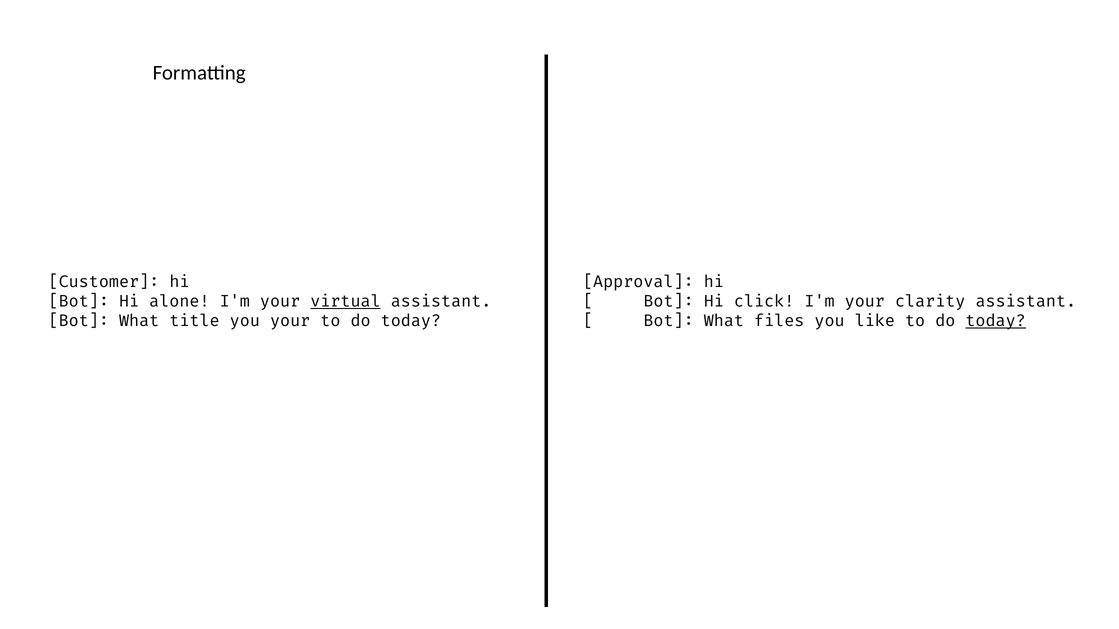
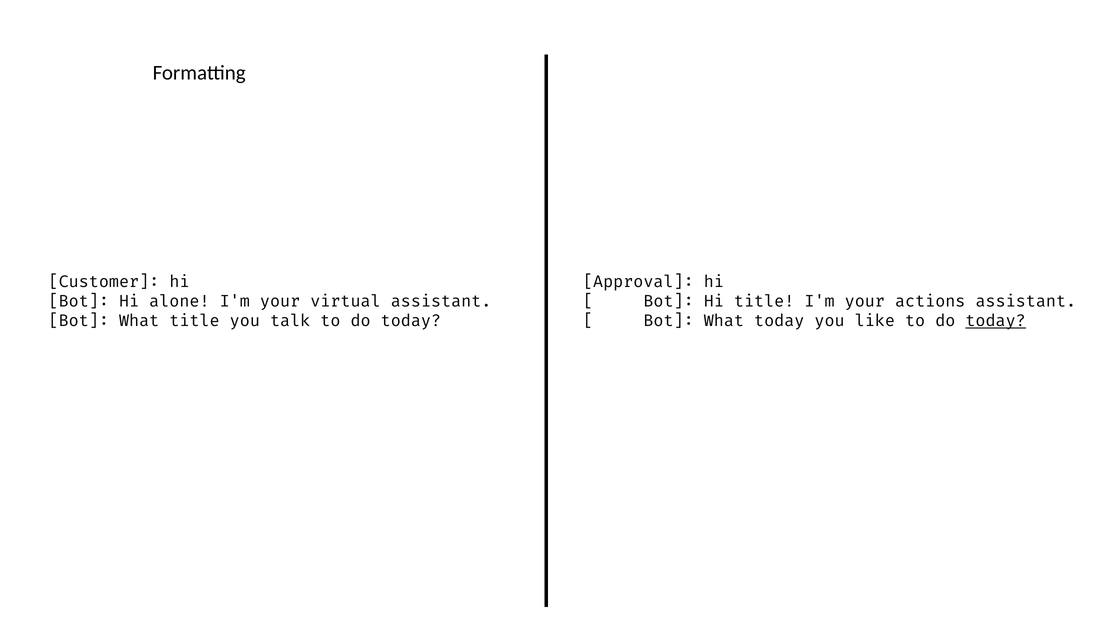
virtual underline: present -> none (345, 302)
Hi click: click -> title (764, 302)
clarity: clarity -> actions (930, 302)
you your: your -> talk (290, 321)
What files: files -> today (779, 321)
